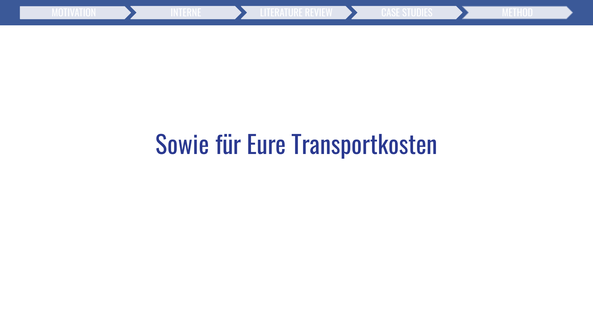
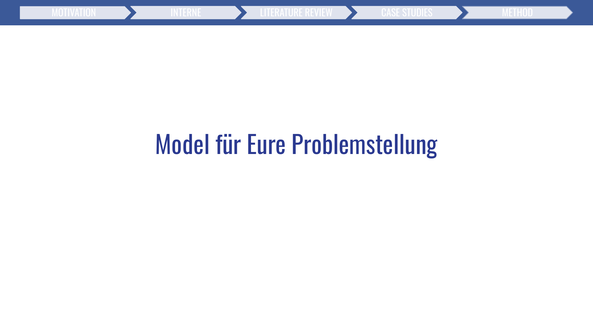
Sowie: Sowie -> Model (182, 146)
Transportkosten: Transportkosten -> Problemstellung (365, 146)
